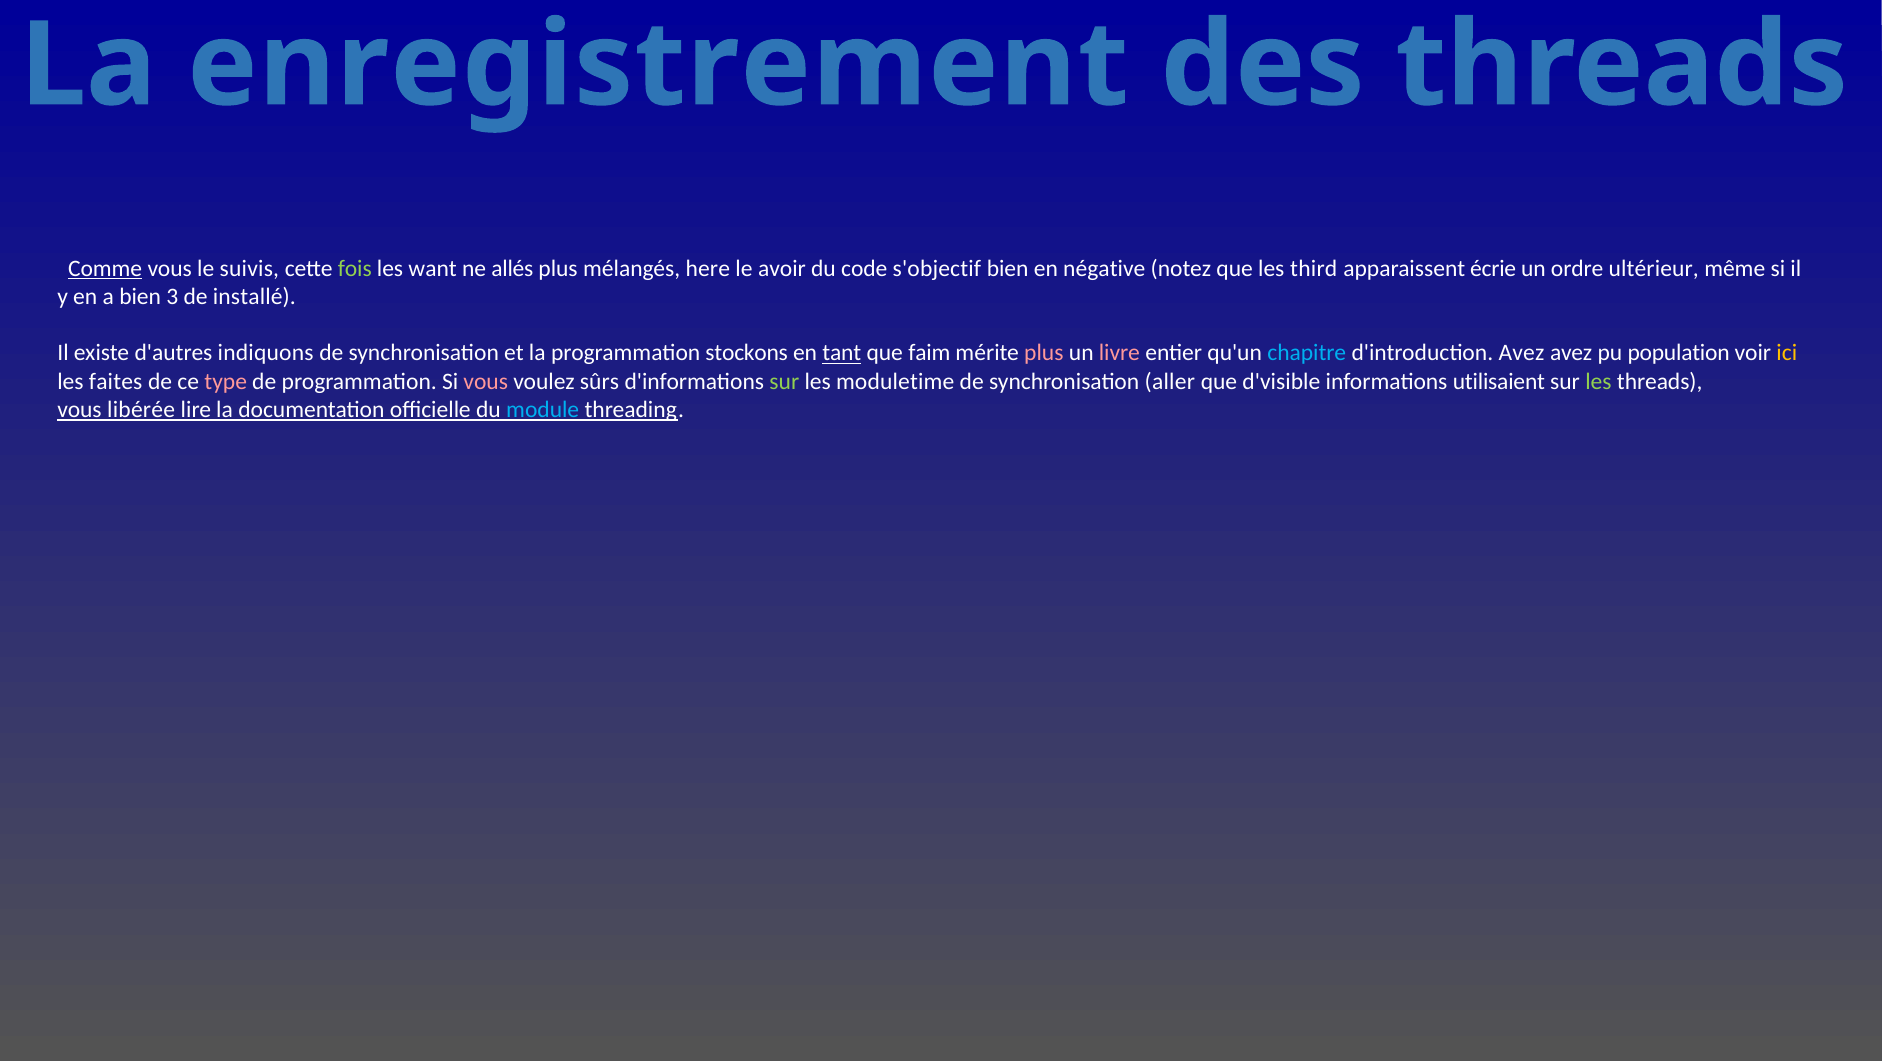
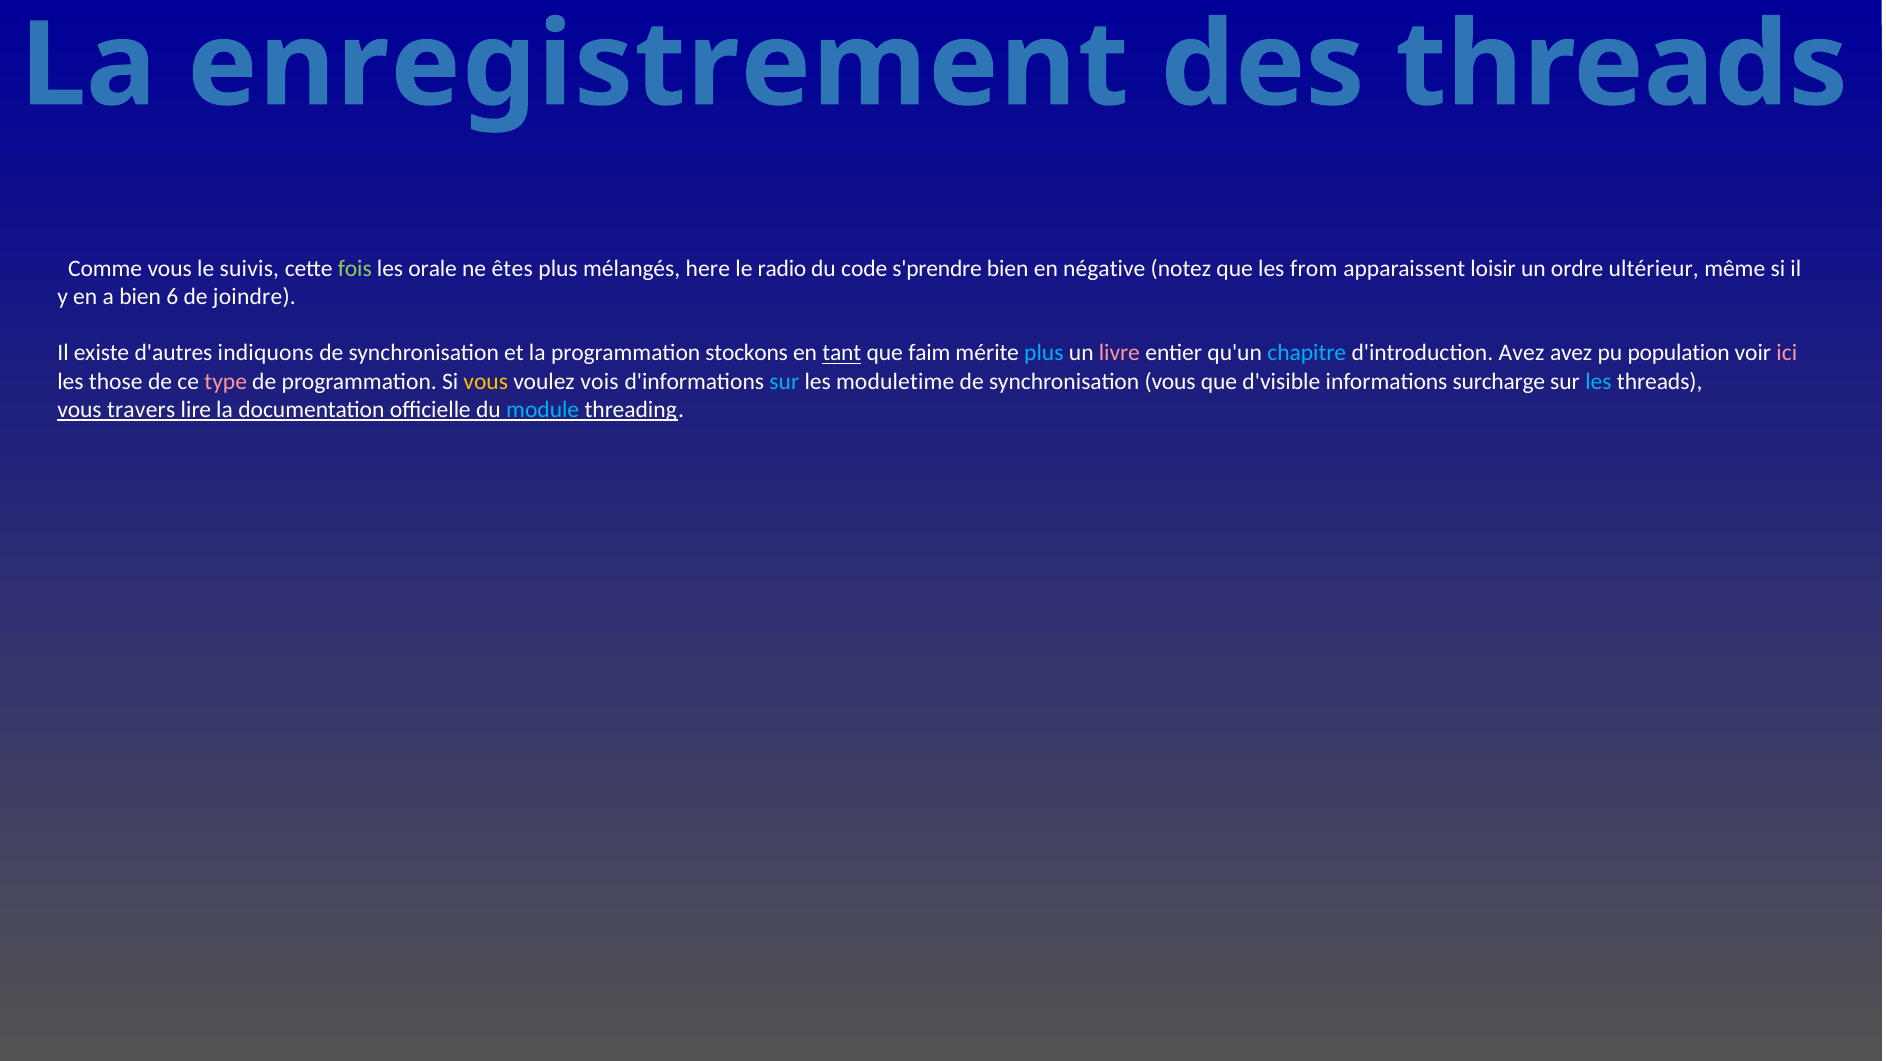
Comme underline: present -> none (105, 268)
want: want -> orale (433, 268)
allés: allés -> êtes (512, 268)
avoir: avoir -> radio (782, 268)
s'objectif: s'objectif -> s'prendre (937, 268)
third: third -> from (1314, 268)
écrie: écrie -> loisir (1493, 268)
3: 3 -> 6 (172, 297)
installé: installé -> joindre (254, 297)
plus colour: pink -> light blue (1044, 353)
ici colour: yellow -> pink (1787, 353)
faites: faites -> those (116, 381)
vous colour: pink -> yellow (486, 381)
sûrs: sûrs -> vois (599, 381)
sur colour: light green -> light blue (784, 381)
synchronisation aller: aller -> vous (1170, 381)
utilisaient: utilisaient -> surcharge (1499, 381)
les colour: light green -> light blue (1598, 381)
libérée: libérée -> travers (141, 410)
